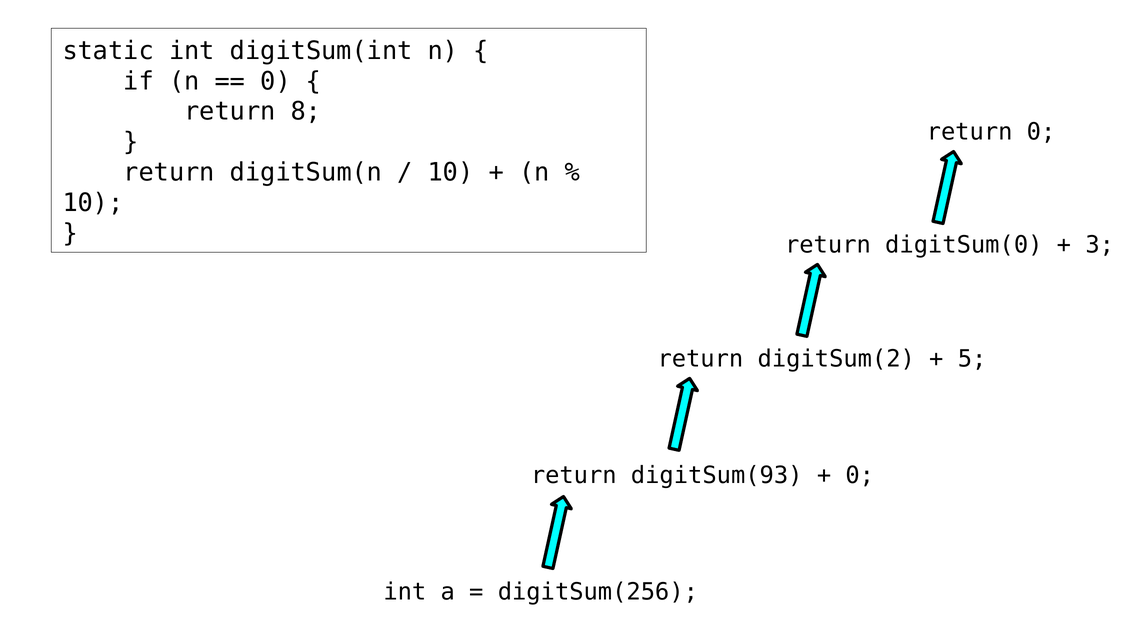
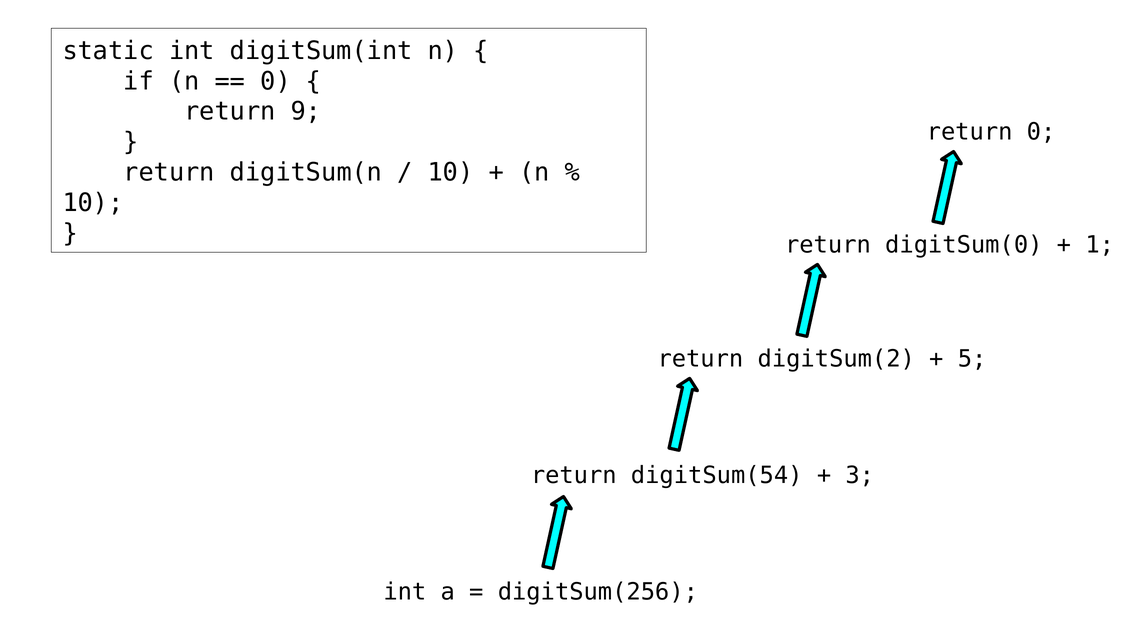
8: 8 -> 9 (306, 112)
3: 3 -> 1 (1100, 245)
digitSum(93: digitSum(93 -> digitSum(54 (717, 475)
0: 0 -> 3 (860, 475)
